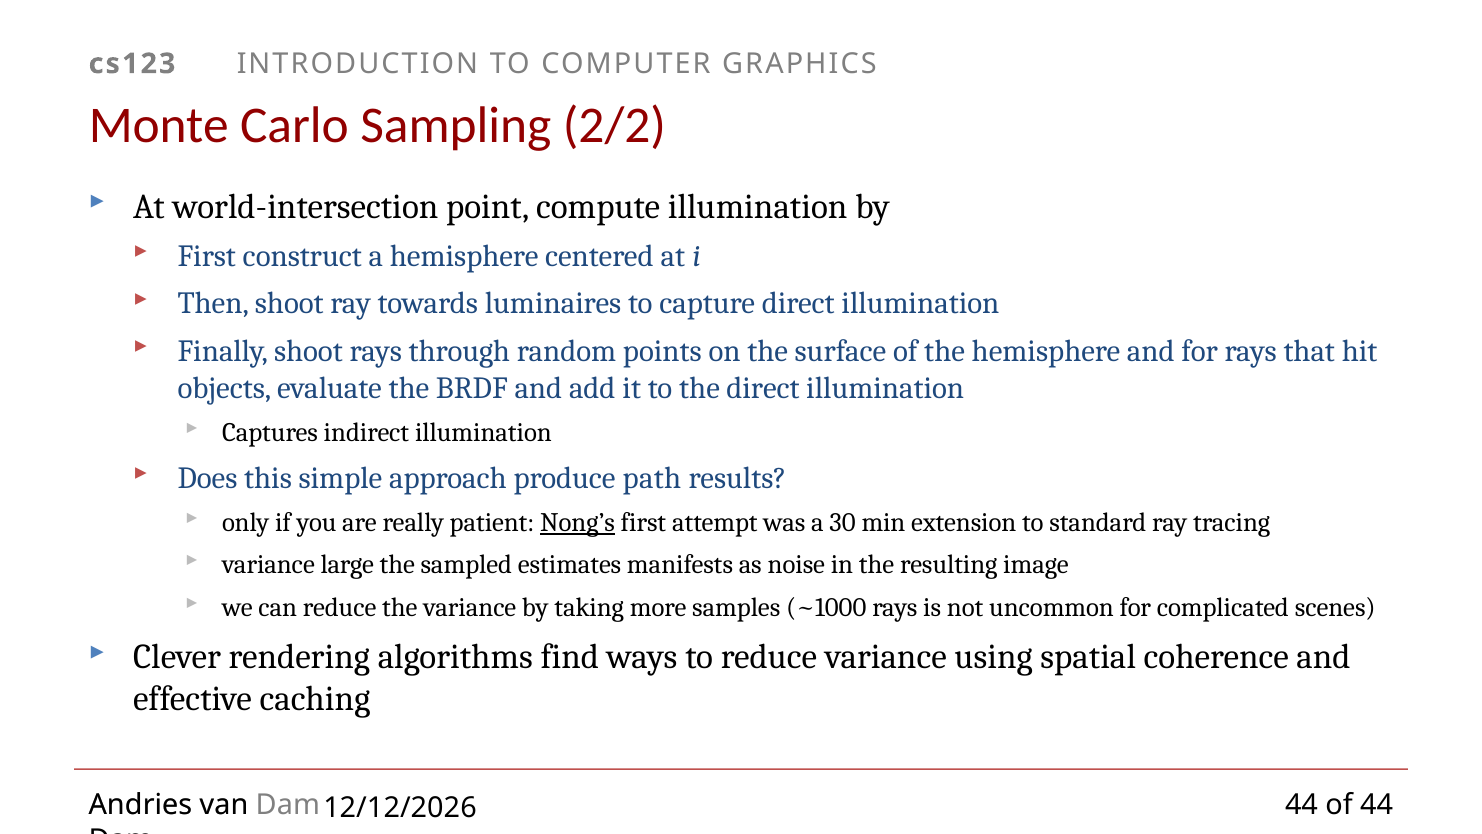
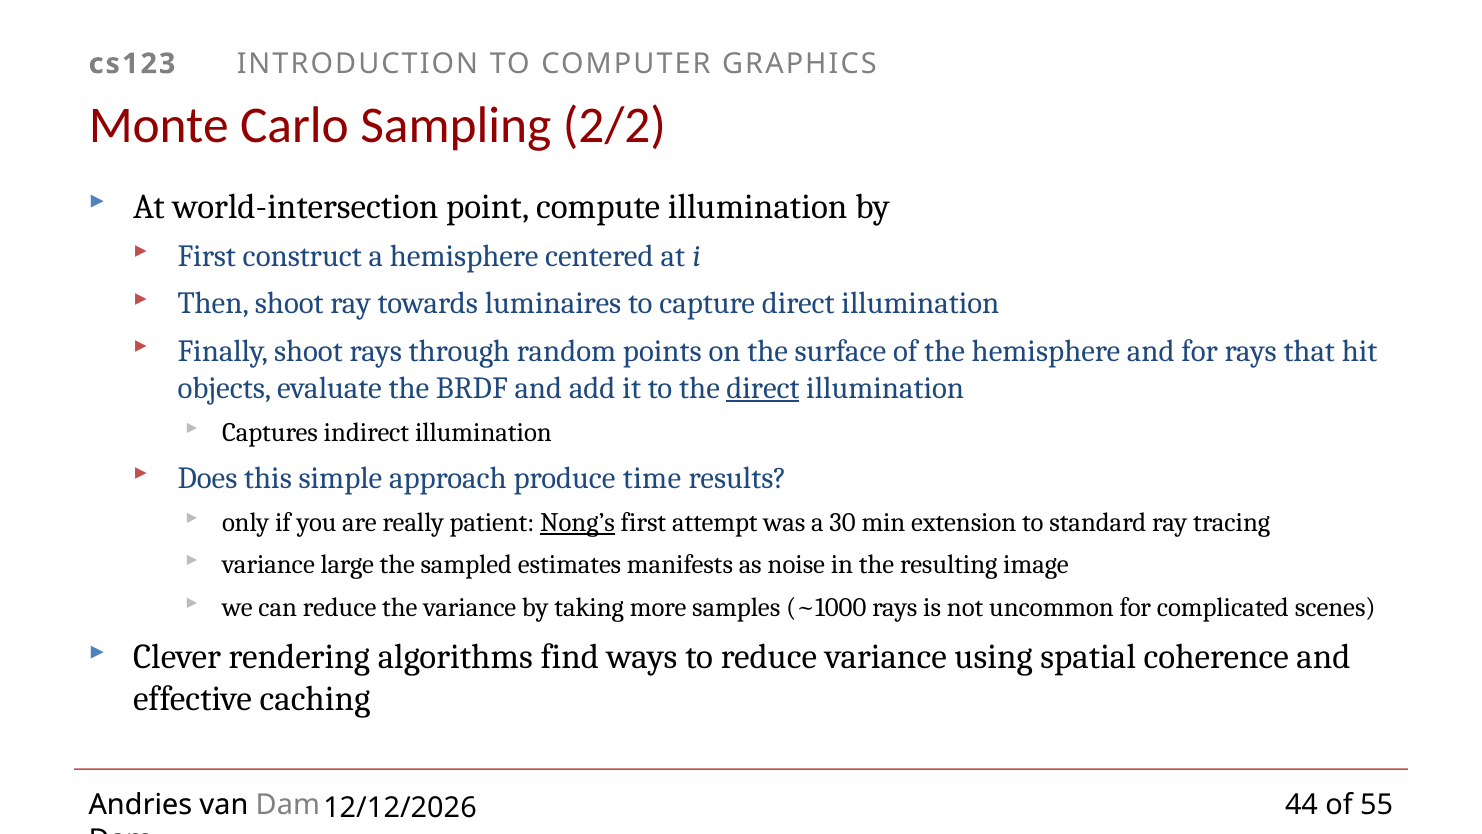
direct underline: none -> present (763, 388)
path: path -> time (652, 478)
of 44: 44 -> 55 (1377, 805)
